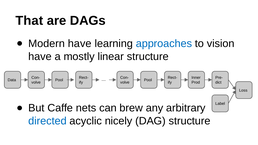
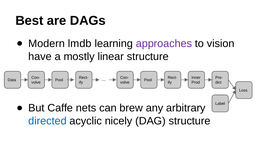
That: That -> Best (29, 21)
Modern have: have -> lmdb (80, 44)
approaches colour: blue -> purple (164, 44)
